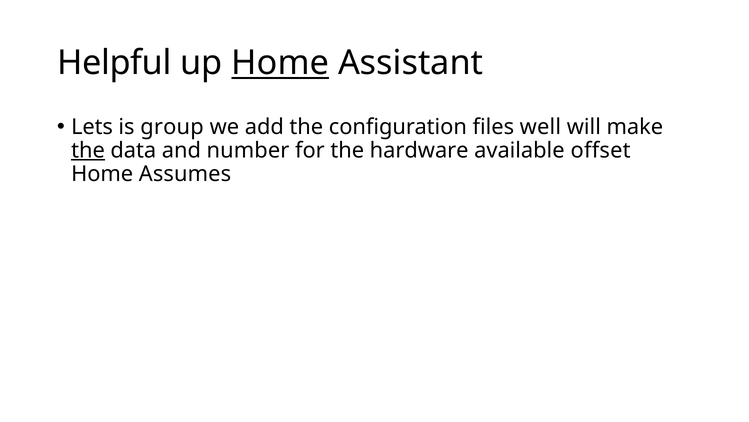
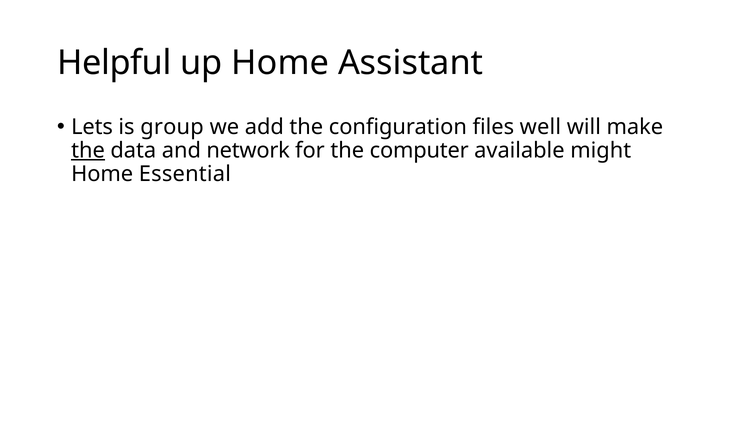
Home underline: present -> none (280, 63)
number: number -> network (248, 150)
hardware: hardware -> computer (419, 150)
offset: offset -> might (601, 150)
Assumes: Assumes -> Essential (185, 174)
